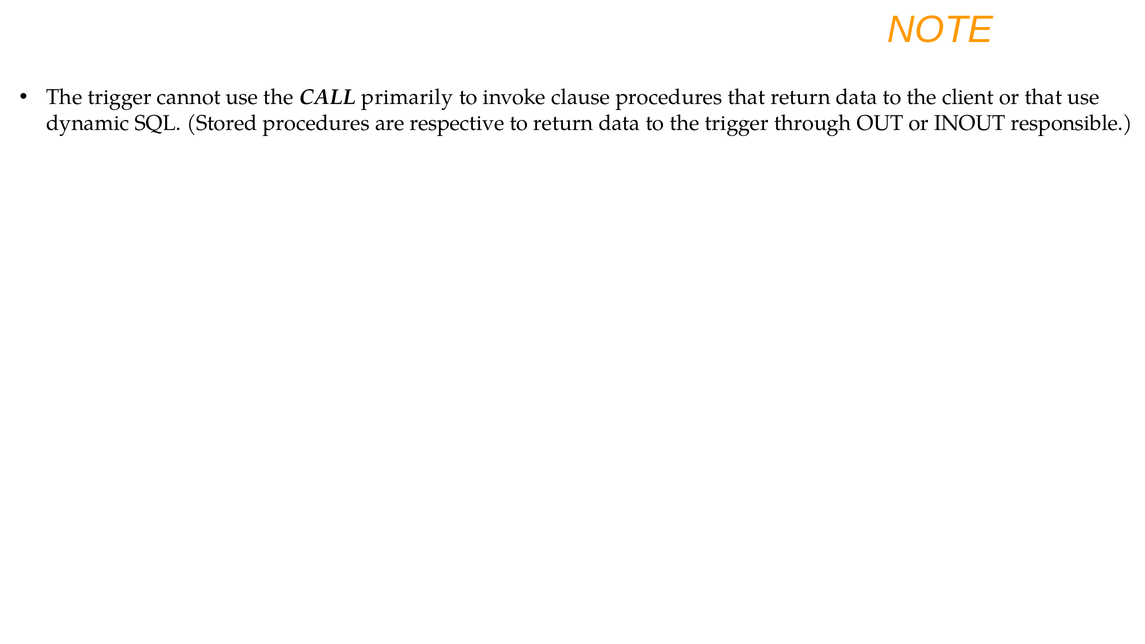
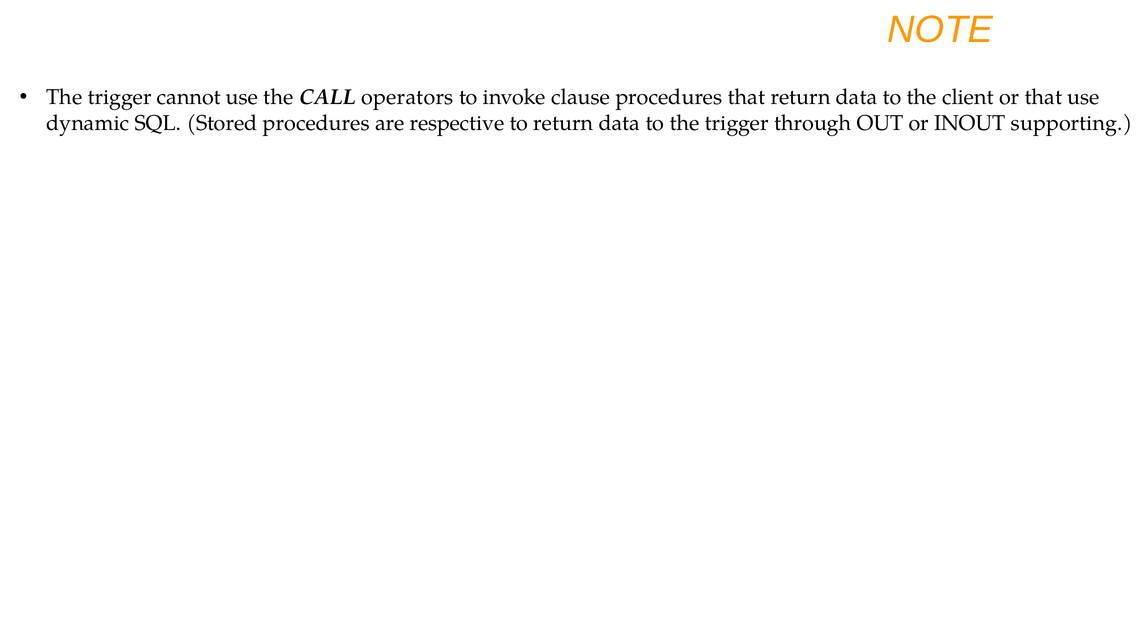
primarily: primarily -> operators (407, 97)
responsible: responsible -> supporting (1072, 123)
